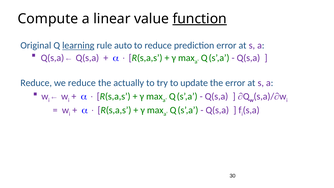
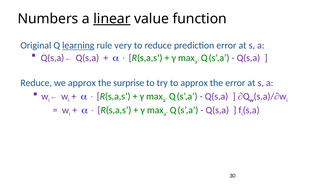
Compute: Compute -> Numbers (48, 19)
linear underline: none -> present (112, 19)
function underline: present -> none (200, 19)
auto: auto -> very (123, 45)
we reduce: reduce -> approx (82, 83)
actually: actually -> surprise (129, 83)
to update: update -> approx (194, 83)
